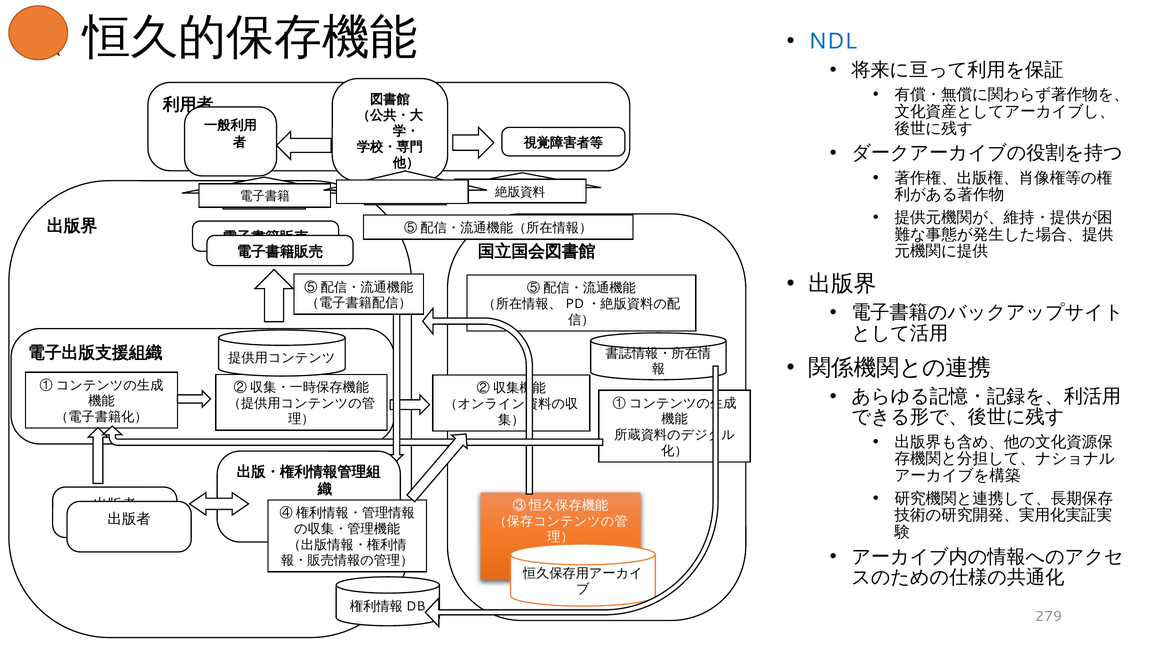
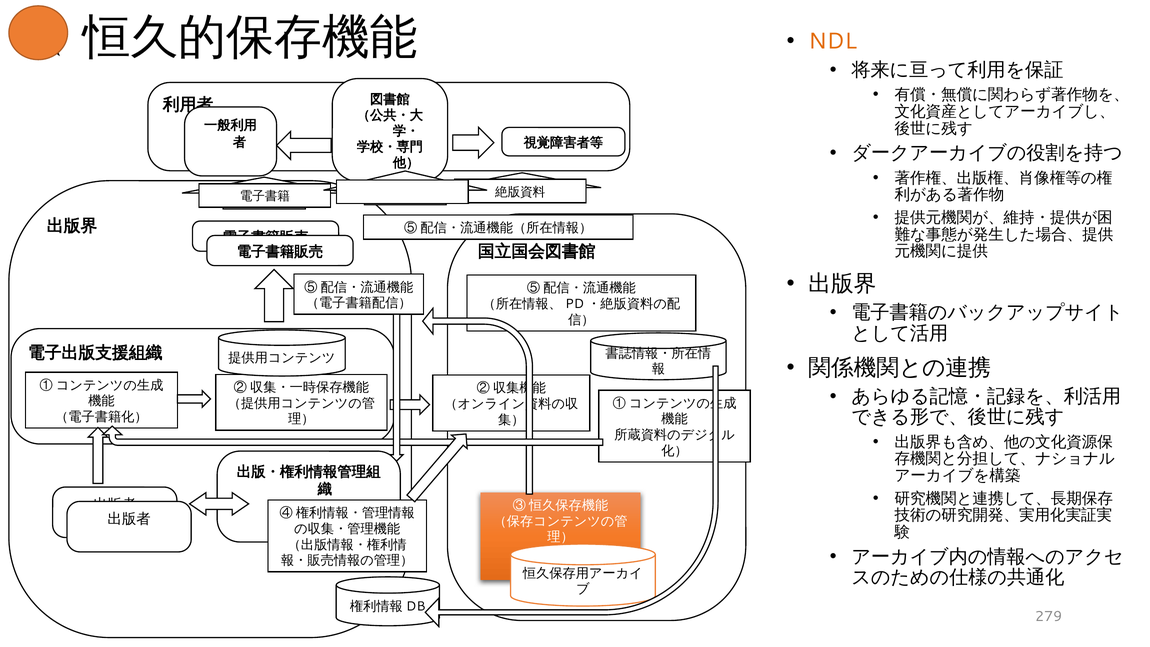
NDL colour: blue -> orange (833, 41)
